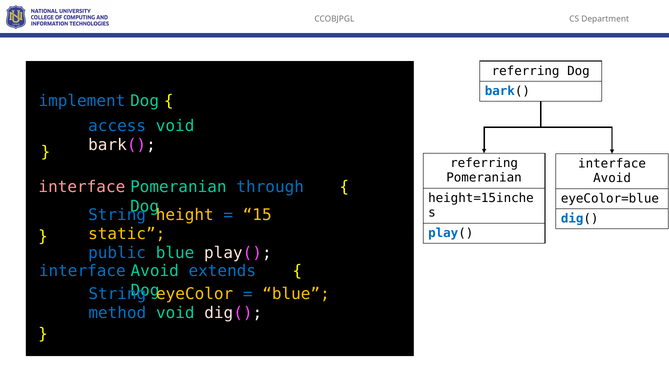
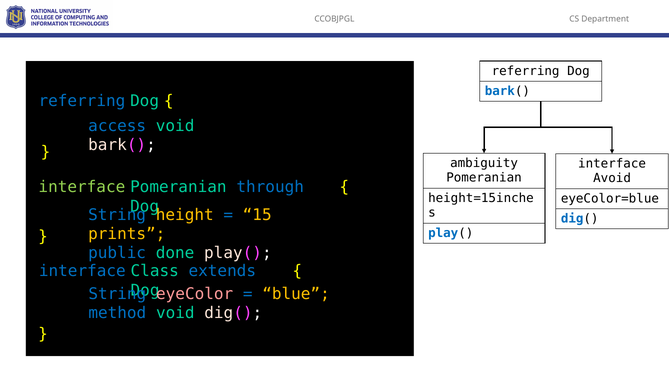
implement: implement -> referring (82, 101)
referring: referring -> ambiguity (484, 163)
interface colour: pink -> light green (82, 187)
static: static -> prints (127, 234)
public blue: blue -> done (175, 253)
Avoid: Avoid -> Class (155, 271)
eyeColor colour: yellow -> pink (195, 294)
